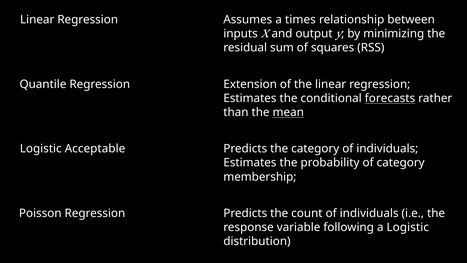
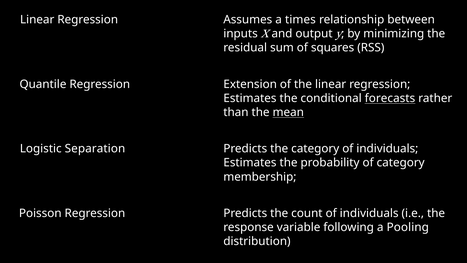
Acceptable: Acceptable -> Separation (95, 149)
a Logistic: Logistic -> Pooling (408, 227)
